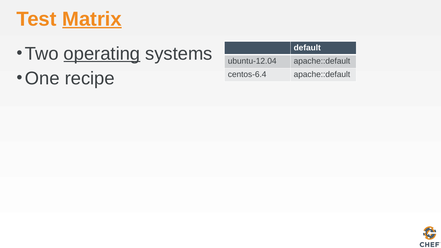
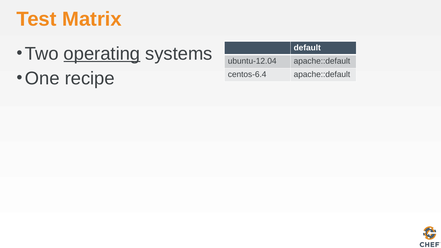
Matrix underline: present -> none (92, 19)
